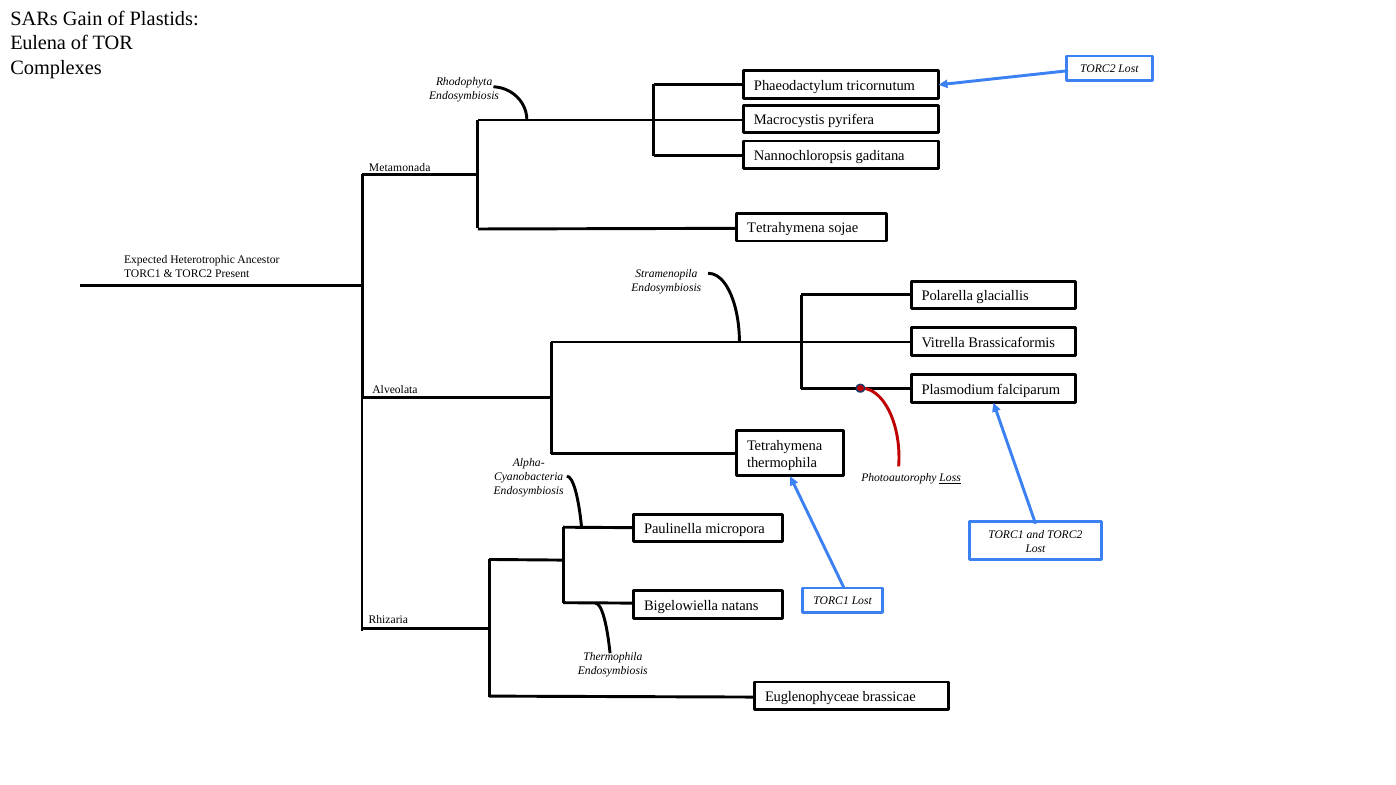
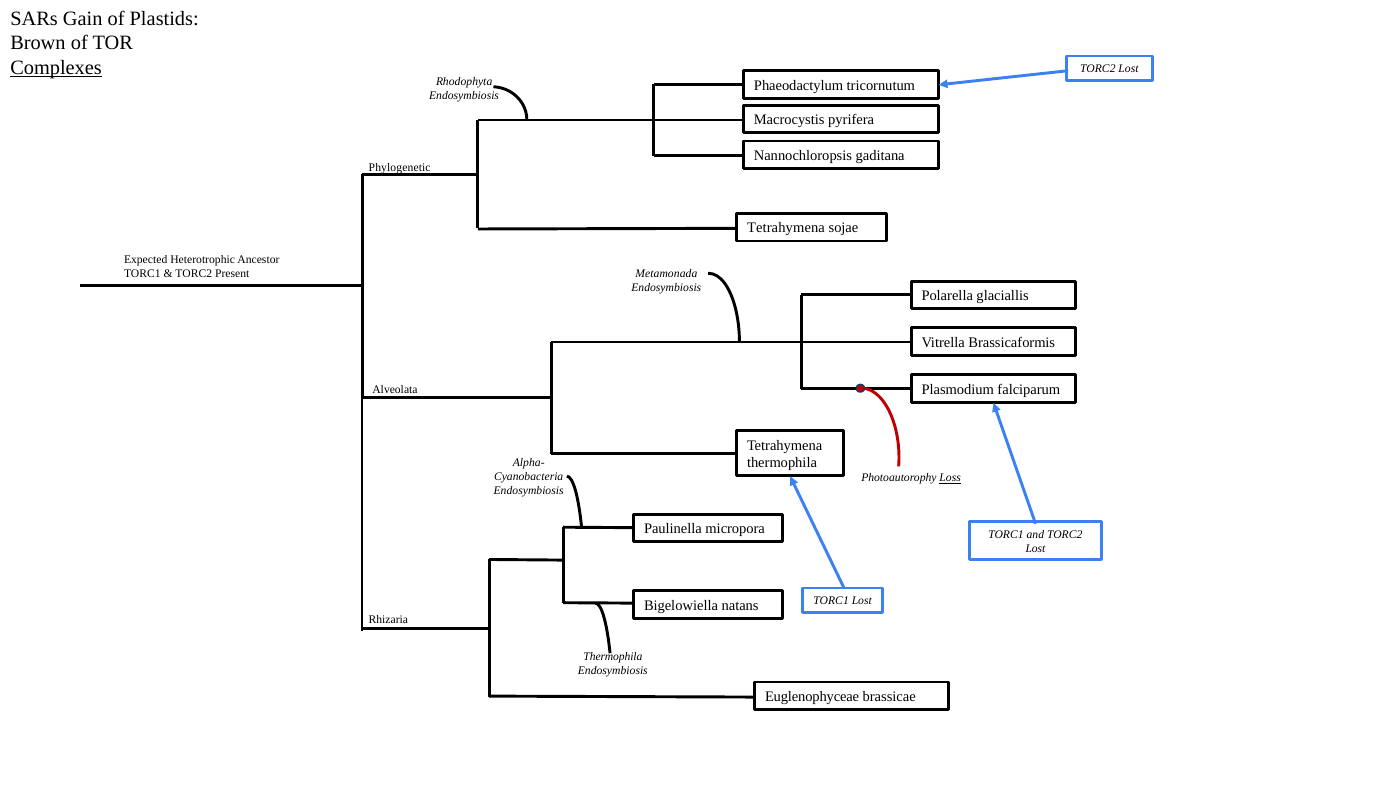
Eulena: Eulena -> Brown (38, 43)
Complexes underline: none -> present (56, 68)
Metamonada: Metamonada -> Phylogenetic (400, 168)
Stramenopila: Stramenopila -> Metamonada (666, 274)
